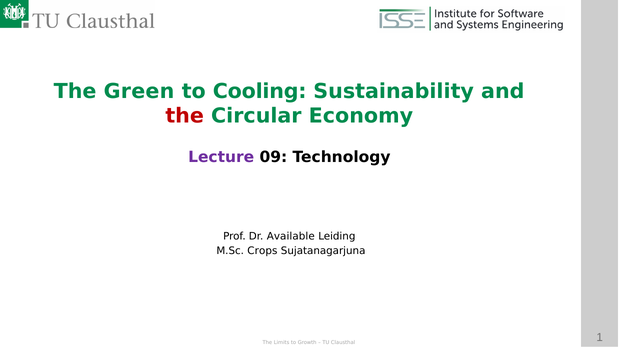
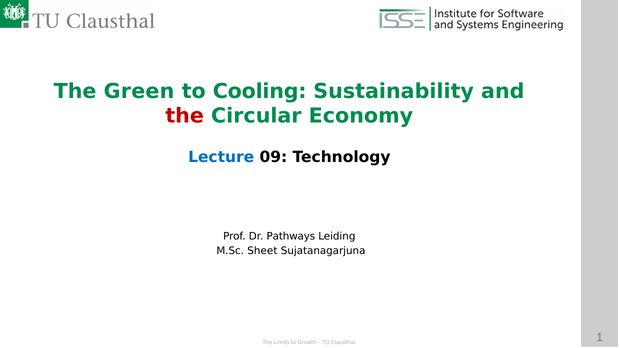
Lecture colour: purple -> blue (221, 157)
Available: Available -> Pathways (291, 237)
Crops: Crops -> Sheet (262, 251)
